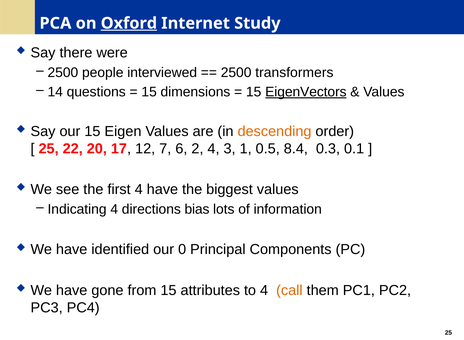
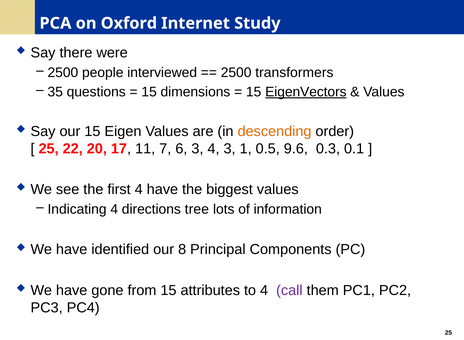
Oxford underline: present -> none (129, 23)
14: 14 -> 35 (55, 92)
12: 12 -> 11 (145, 148)
6 2: 2 -> 3 (197, 148)
8.4: 8.4 -> 9.6 (296, 148)
bias: bias -> tree (197, 209)
0: 0 -> 8 (182, 249)
call colour: orange -> purple (289, 290)
